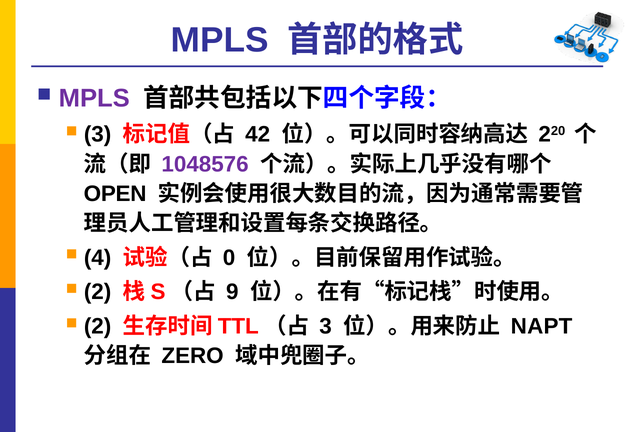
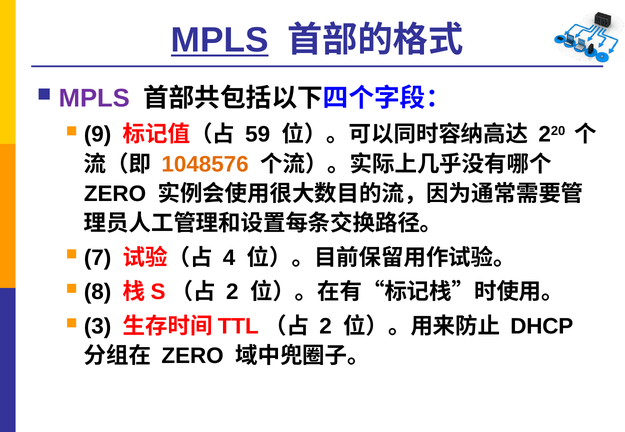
MPLS underline: none -> present (220, 40)
3: 3 -> 9 (98, 135)
42: 42 -> 59 (258, 135)
1048576 colour: purple -> orange (205, 164)
OPEN: OPEN -> ZERO (115, 194)
4: 4 -> 7 (98, 258)
0: 0 -> 4 (229, 258)
2: 2 -> 8 (98, 292)
9: 9 -> 2 (232, 292)
2: 2 -> 3 (98, 327)
3: 3 -> 2 (326, 327)
NAPT: NAPT -> DHCP (542, 327)
